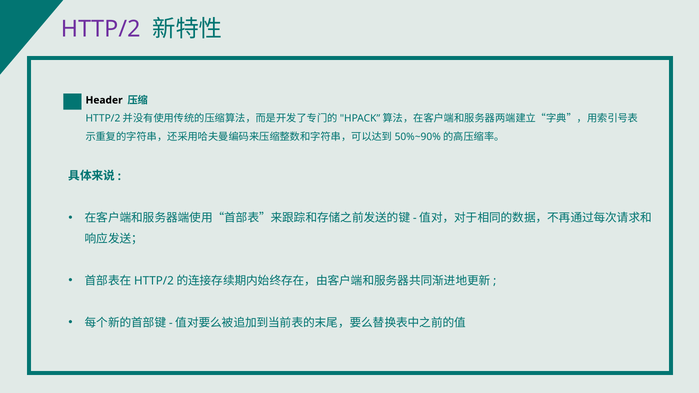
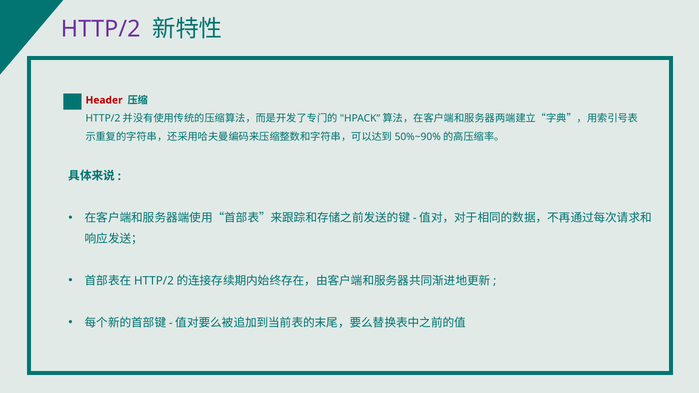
Header colour: black -> red (104, 100)
